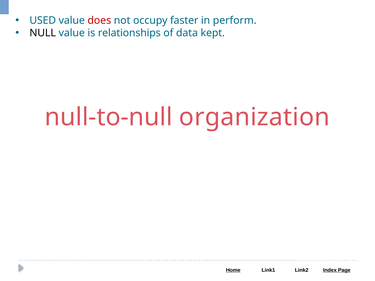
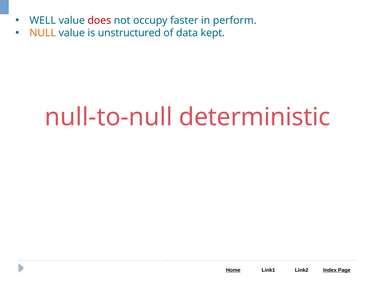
USED: USED -> WELL (43, 21)
NULL colour: black -> orange (43, 33)
relationships: relationships -> unstructured (129, 33)
organization: organization -> deterministic (255, 117)
